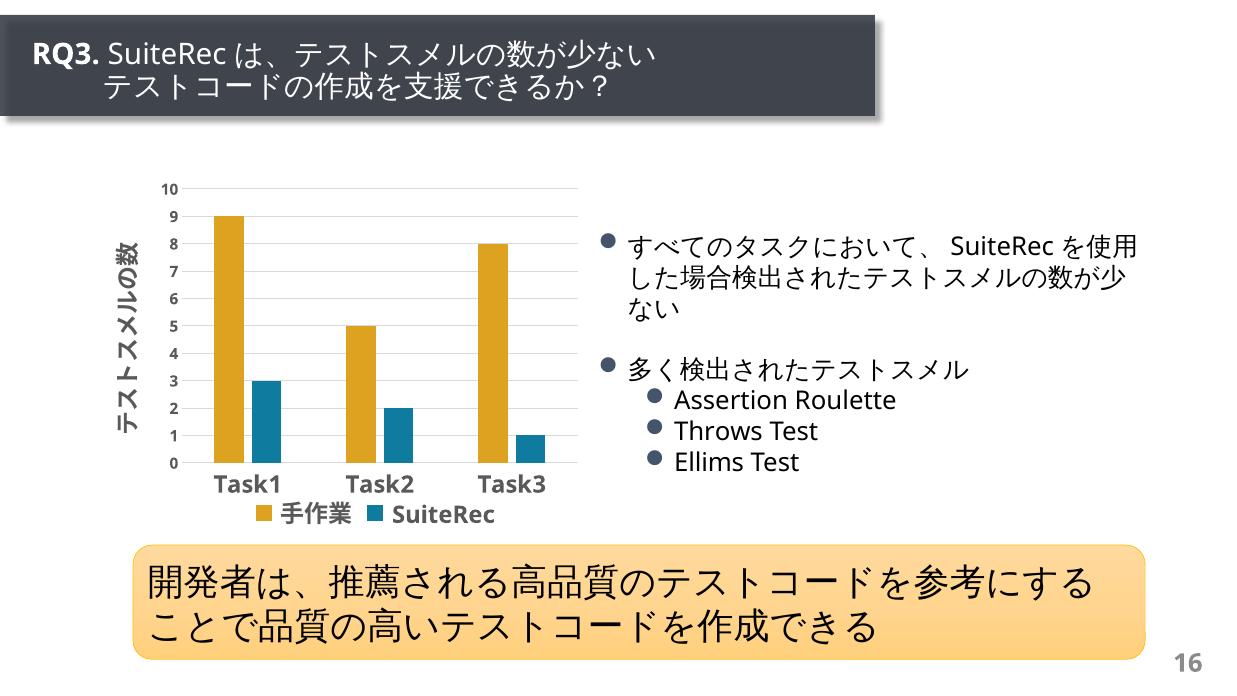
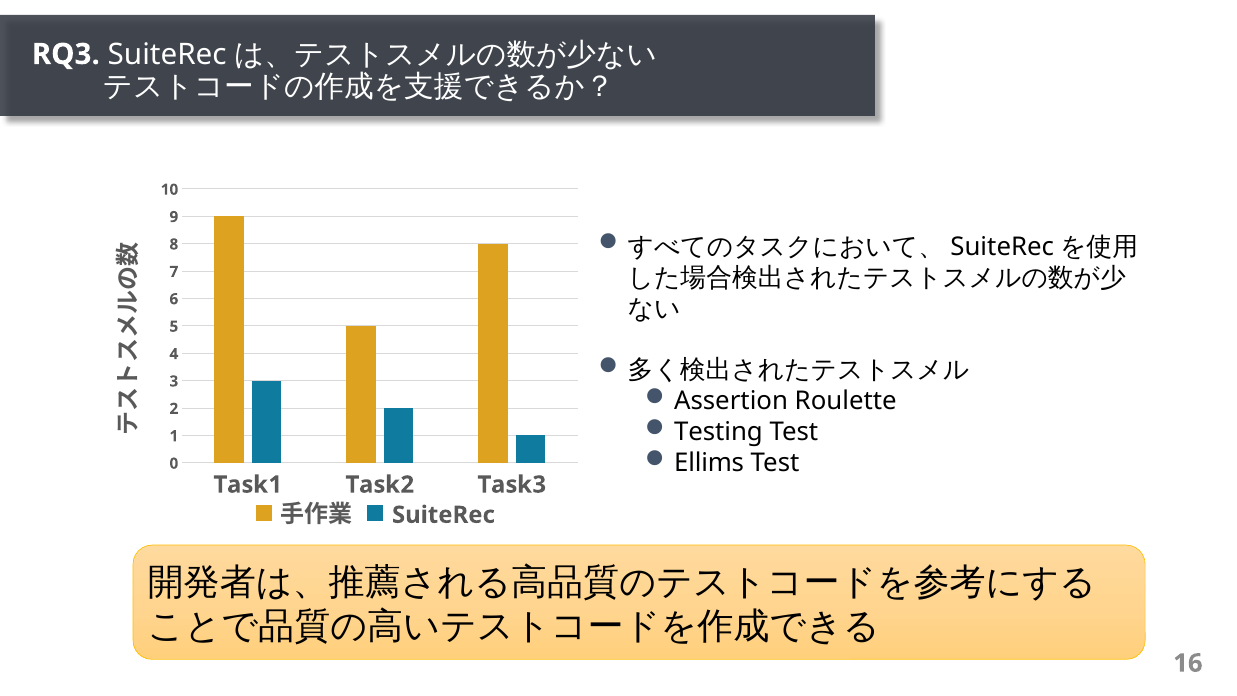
Throws: Throws -> Testing (718, 432)
